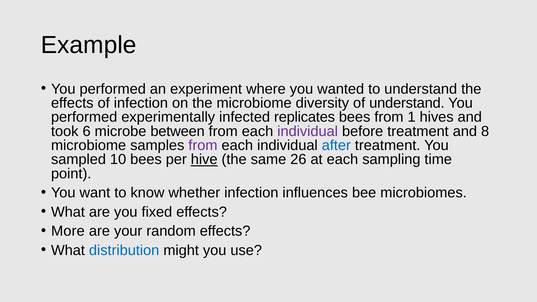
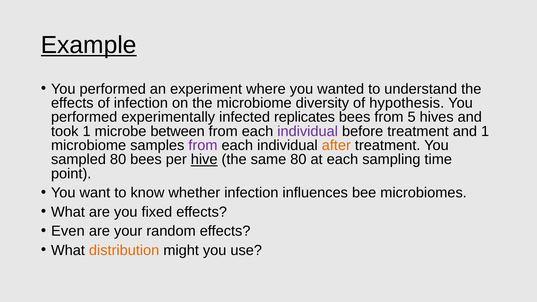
Example underline: none -> present (89, 45)
of understand: understand -> hypothesis (407, 103)
1: 1 -> 5 (412, 117)
took 6: 6 -> 1 (87, 131)
and 8: 8 -> 1 (485, 131)
after colour: blue -> orange (336, 145)
sampled 10: 10 -> 80 (118, 160)
same 26: 26 -> 80 (298, 160)
More: More -> Even (68, 231)
distribution colour: blue -> orange (124, 250)
